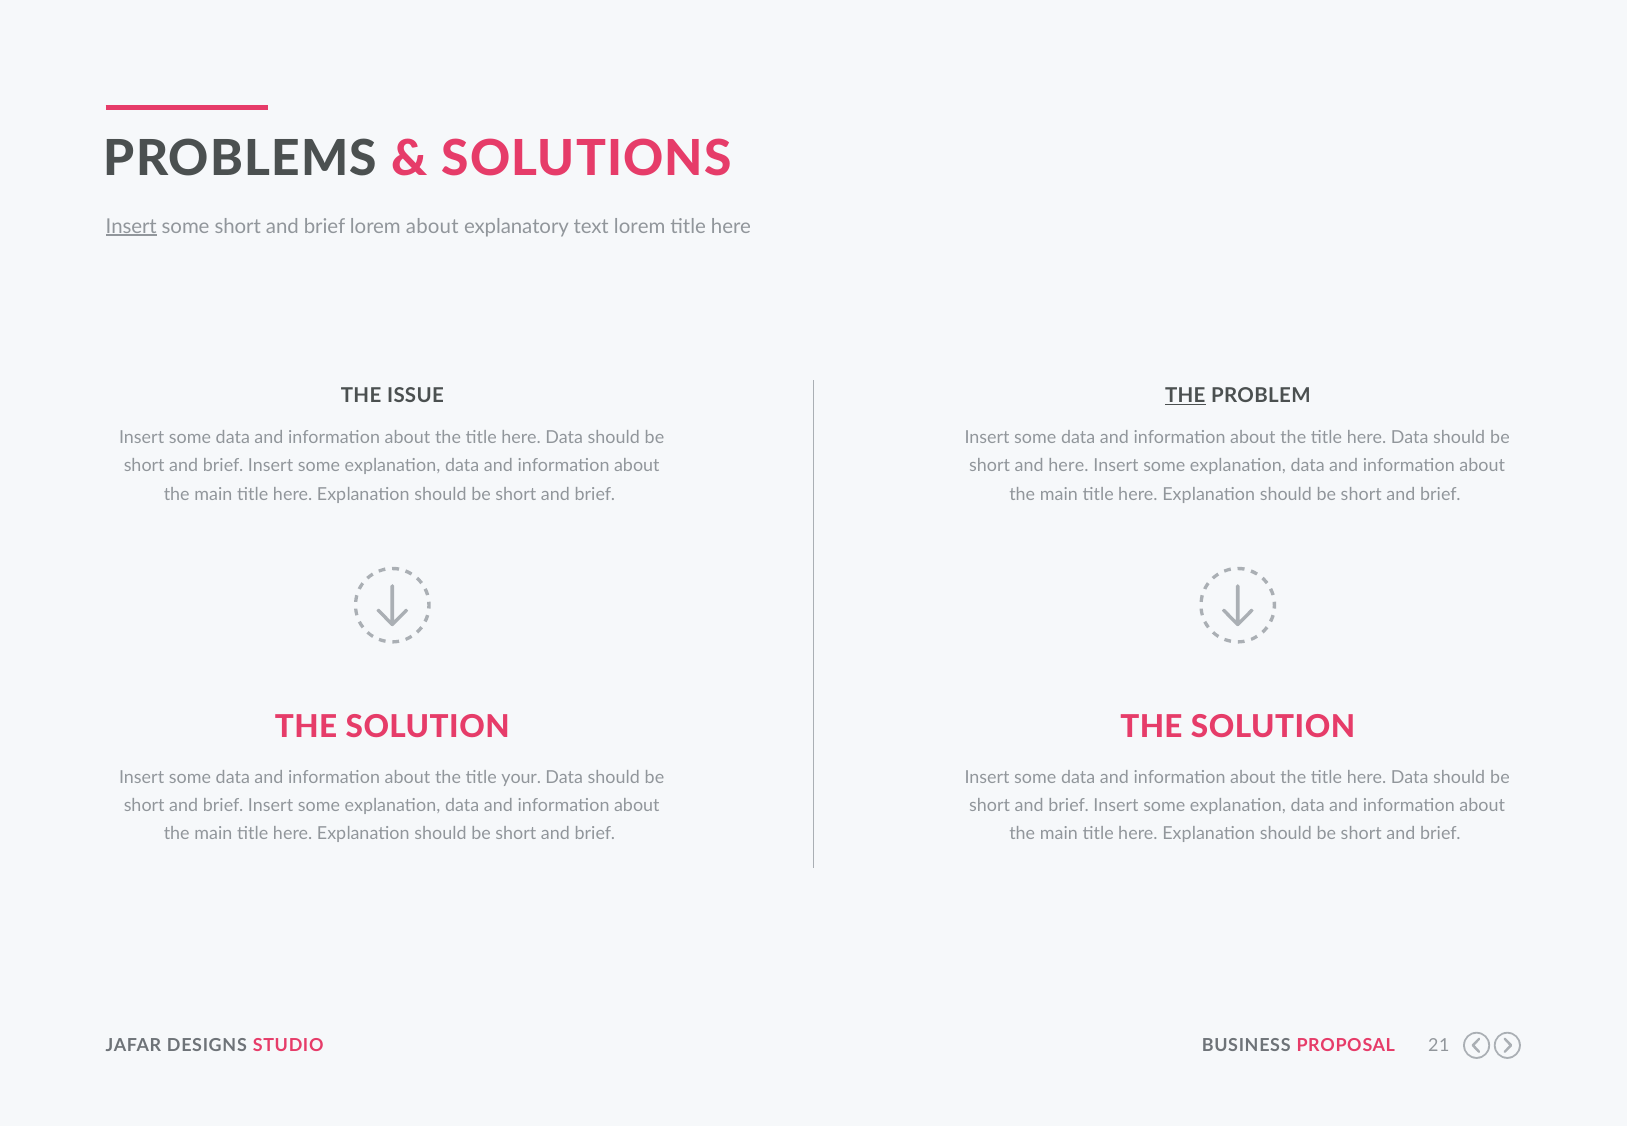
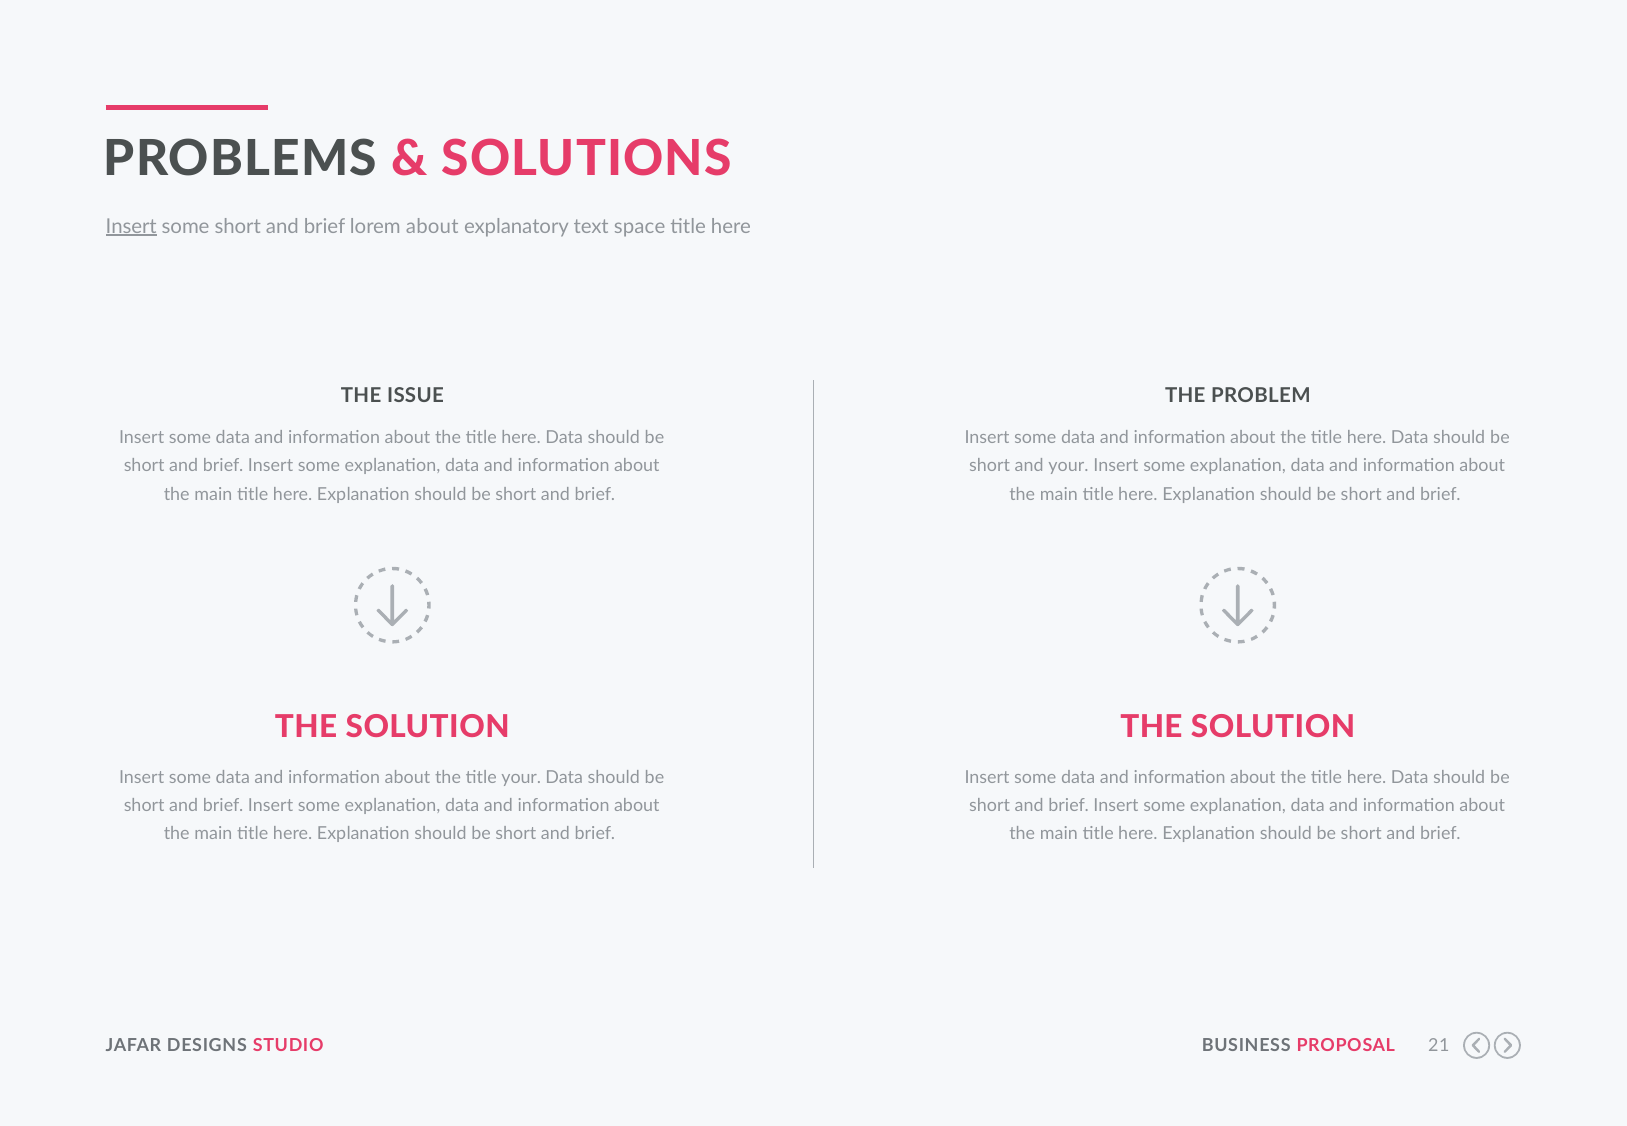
text lorem: lorem -> space (640, 226)
THE underline: present -> none (1185, 396)
and here: here -> your (1069, 466)
